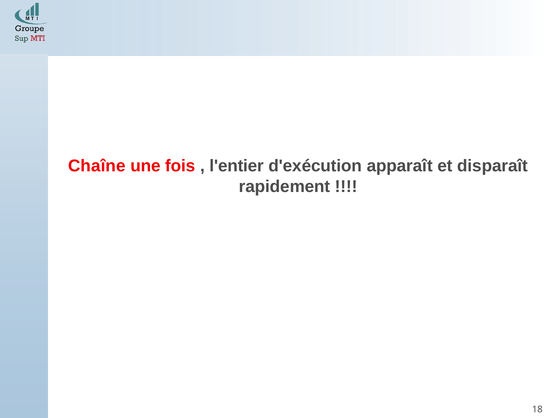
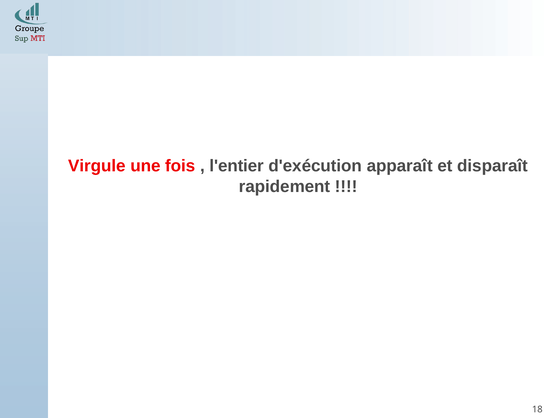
Chaîne: Chaîne -> Virgule (97, 166)
